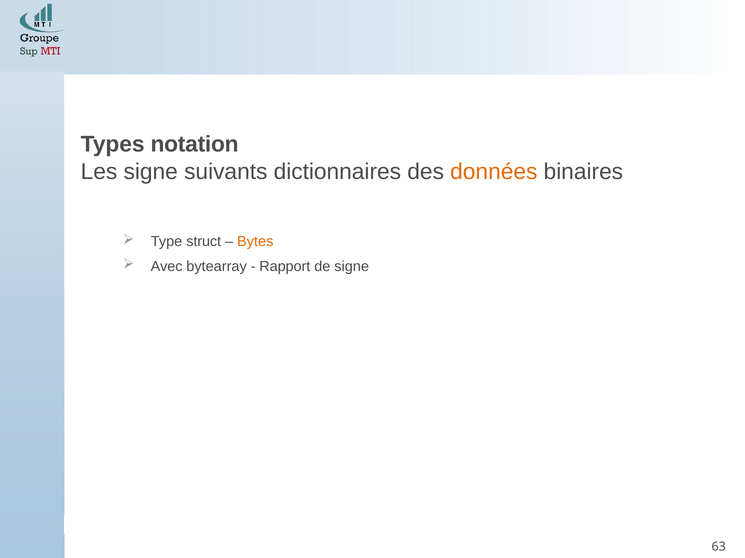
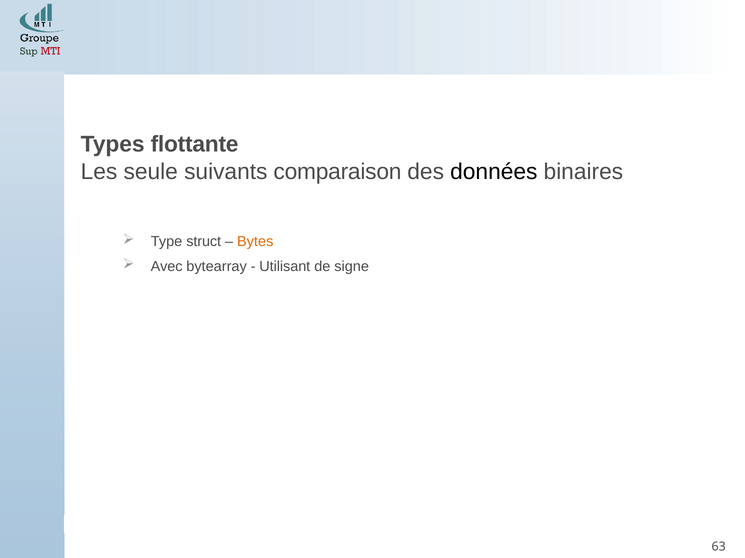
notation: notation -> flottante (195, 145)
Les signe: signe -> seule (151, 172)
dictionnaires: dictionnaires -> comparaison (337, 172)
données colour: orange -> black (494, 172)
Rapport: Rapport -> Utilisant (285, 267)
